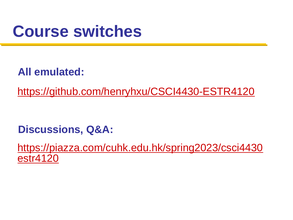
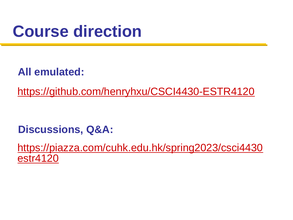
switches: switches -> direction (108, 31)
